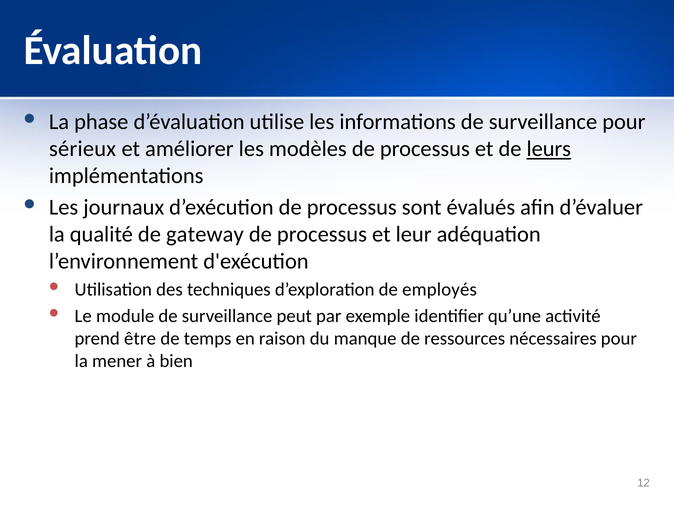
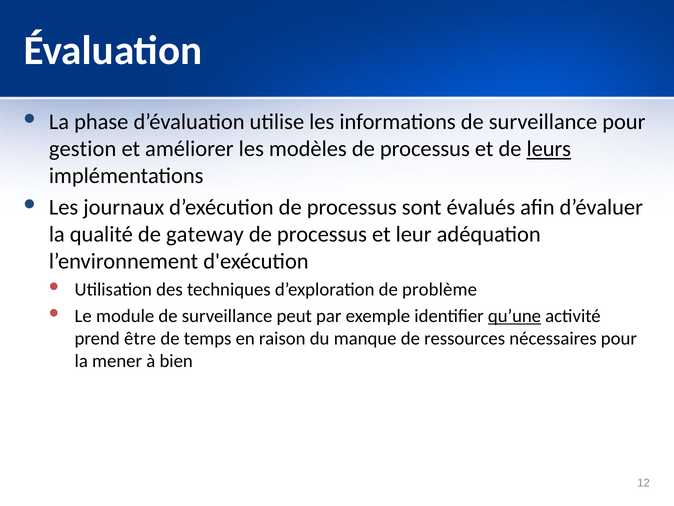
sérieux: sérieux -> gestion (83, 149)
employés: employés -> problème (440, 289)
qu’une underline: none -> present (515, 316)
